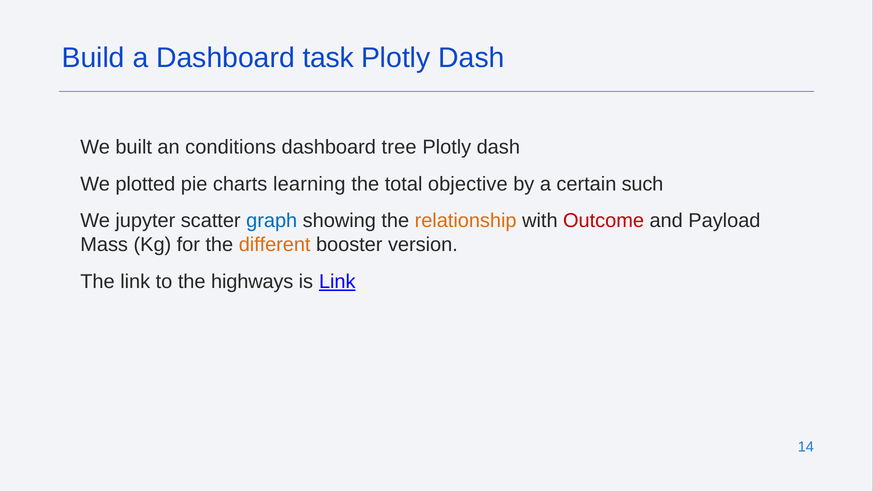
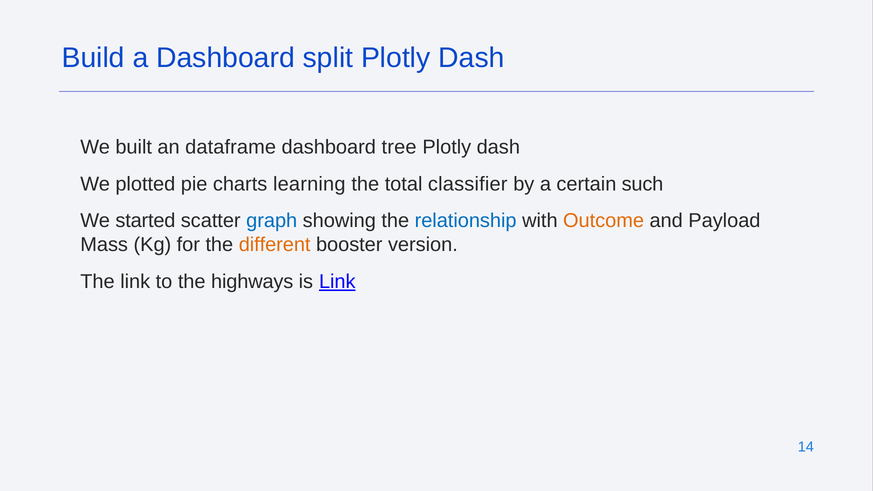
task: task -> split (328, 58)
conditions: conditions -> dataframe (231, 147)
objective: objective -> classifier (468, 184)
jupyter: jupyter -> started (145, 221)
relationship colour: orange -> blue (466, 221)
Outcome colour: red -> orange (604, 221)
